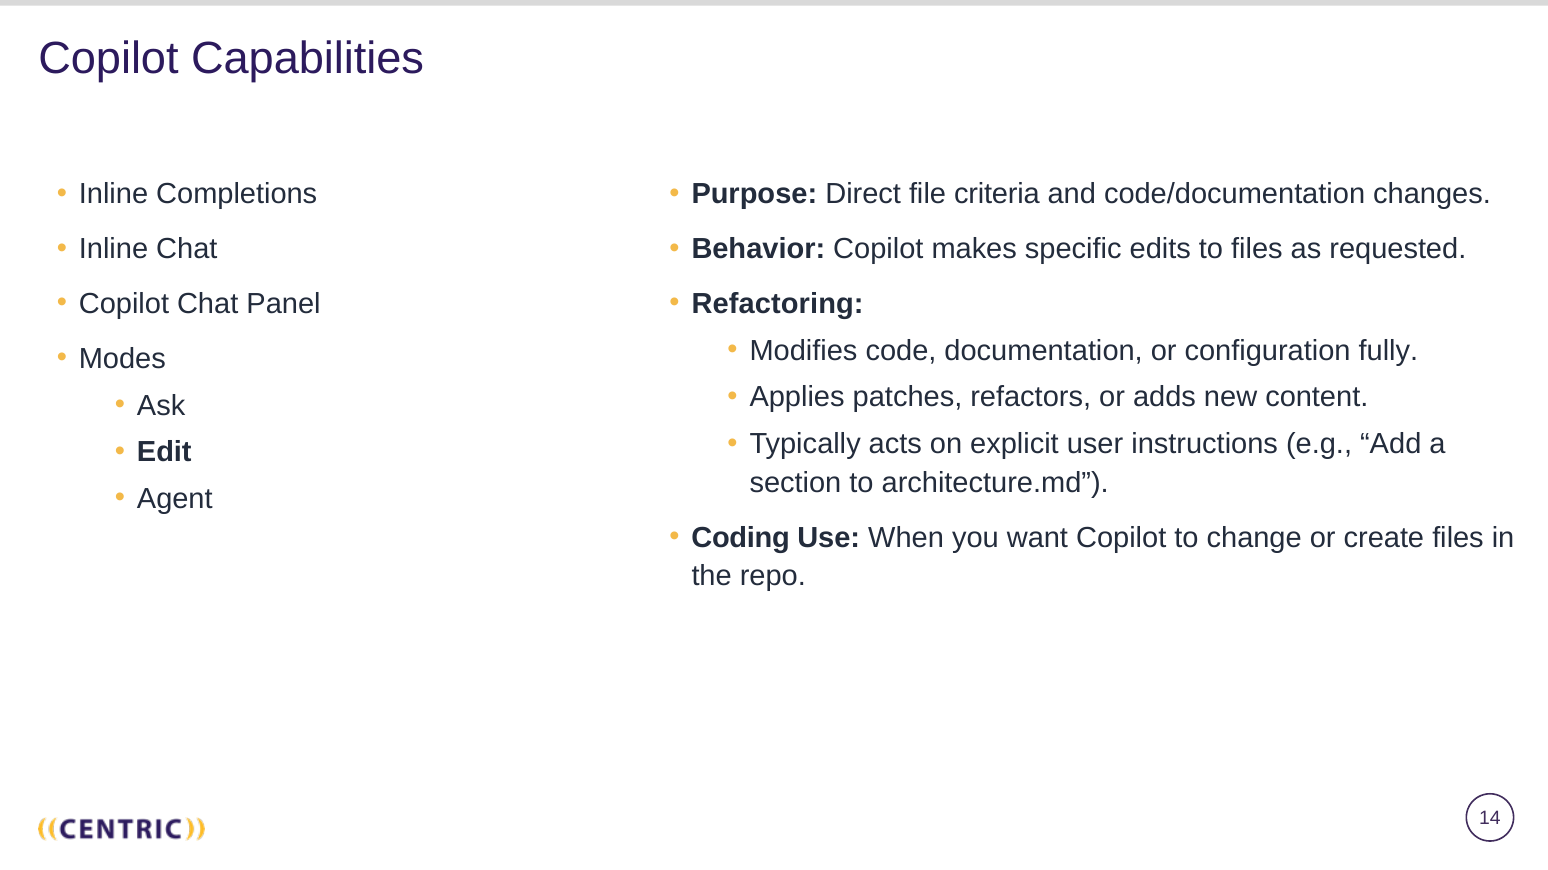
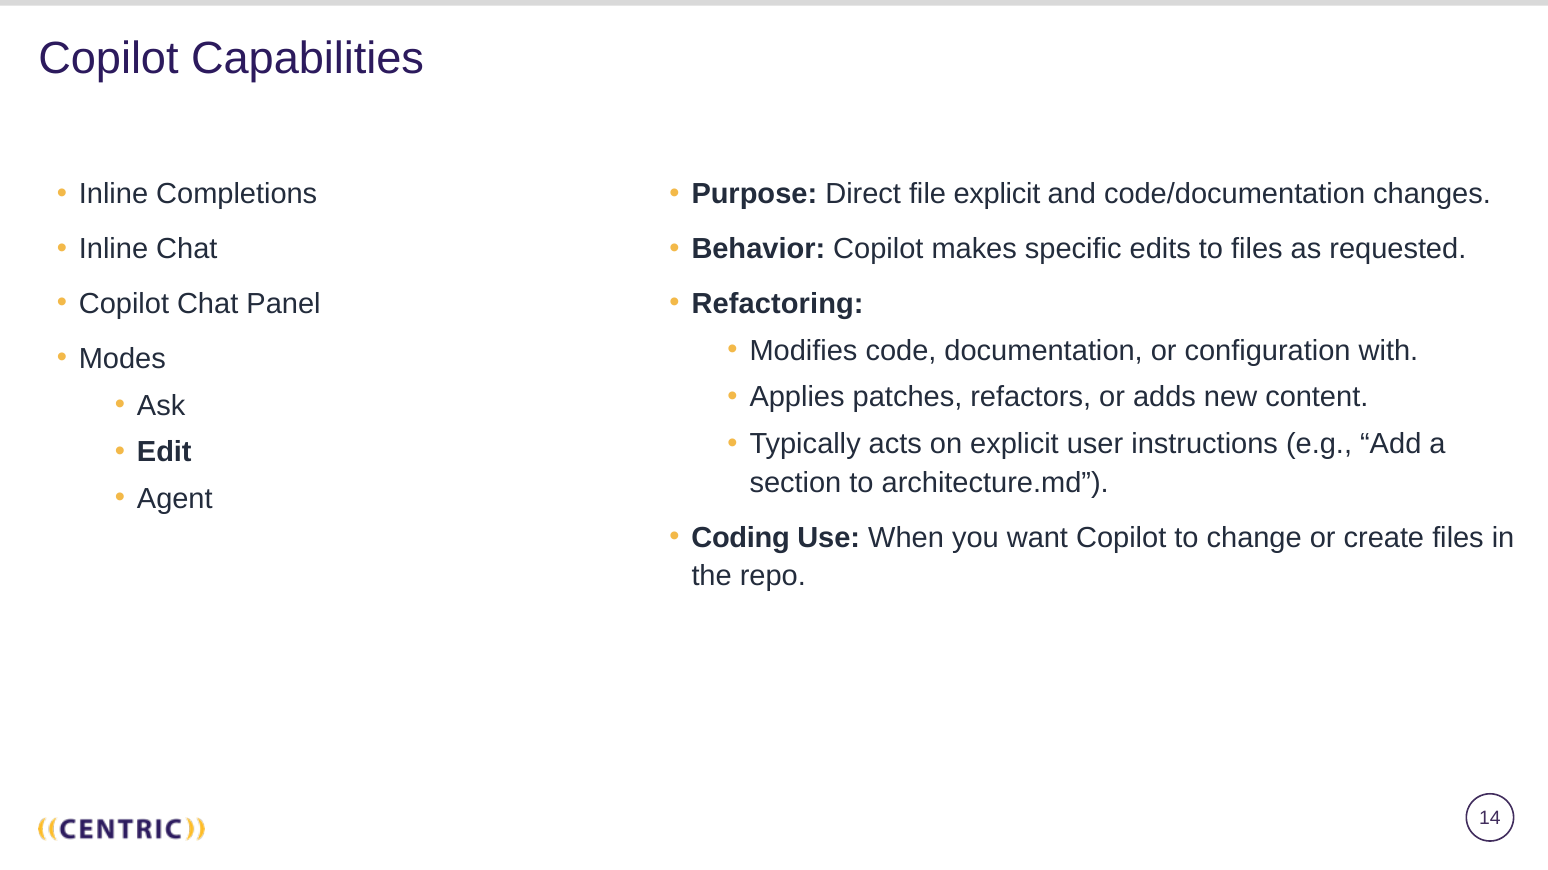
file criteria: criteria -> explicit (997, 195)
fully: fully -> with (1388, 351)
